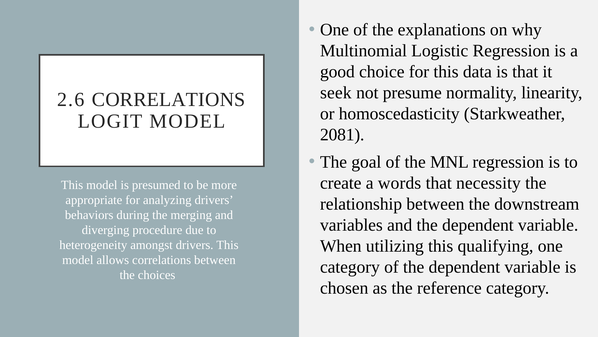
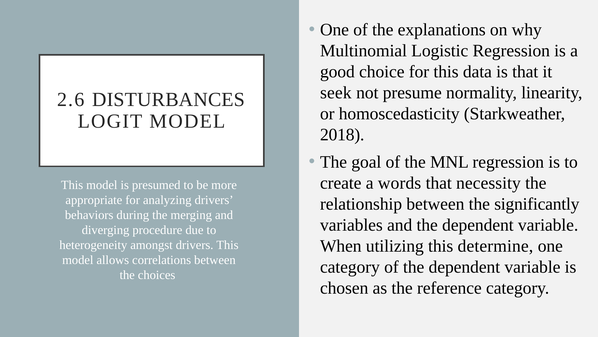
2.6 CORRELATIONS: CORRELATIONS -> DISTURBANCES (169, 99)
2081: 2081 -> 2018 (342, 135)
downstream: downstream -> significantly (537, 204)
qualifying: qualifying -> determine (495, 245)
